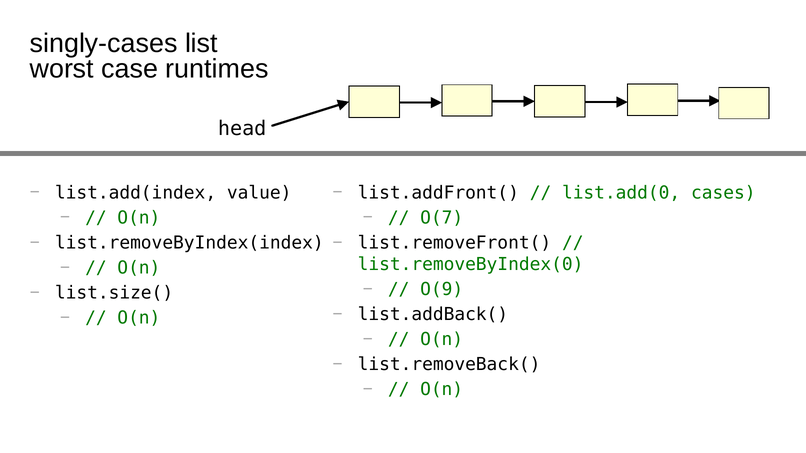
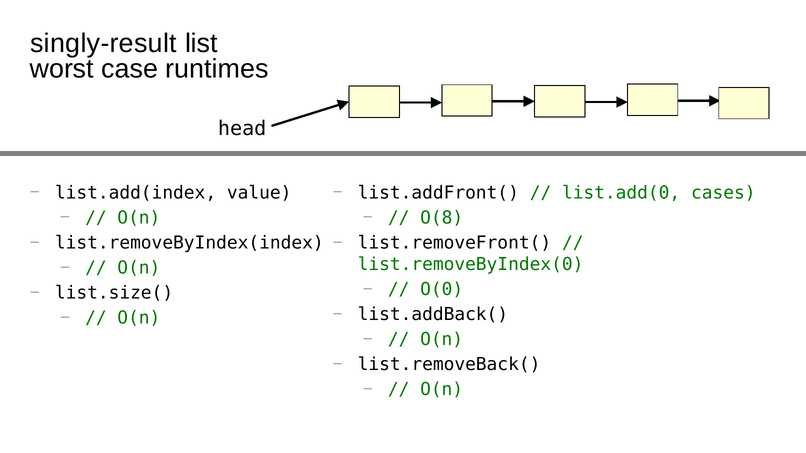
singly-cases: singly-cases -> singly-result (104, 43)
O(7: O(7 -> O(8 (442, 218)
O(9: O(9 -> O(0 (442, 290)
